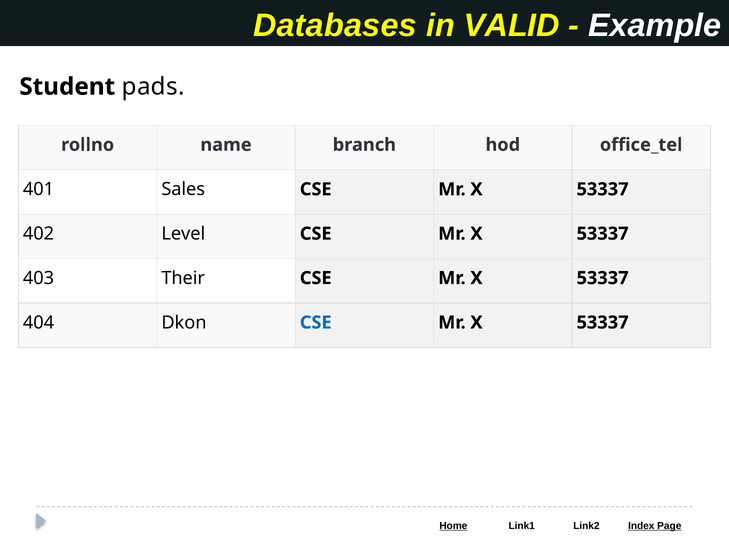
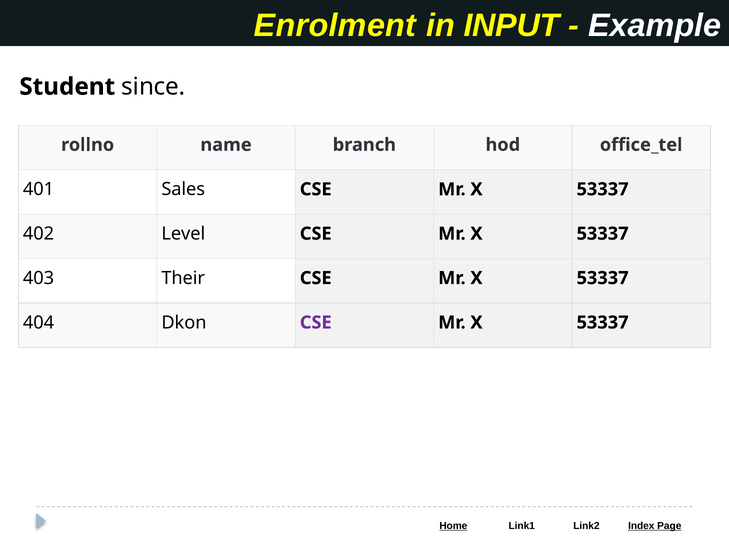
Databases: Databases -> Enrolment (335, 25)
VALID: VALID -> INPUT (512, 25)
pads: pads -> since (153, 87)
CSE colour: blue -> purple (316, 322)
